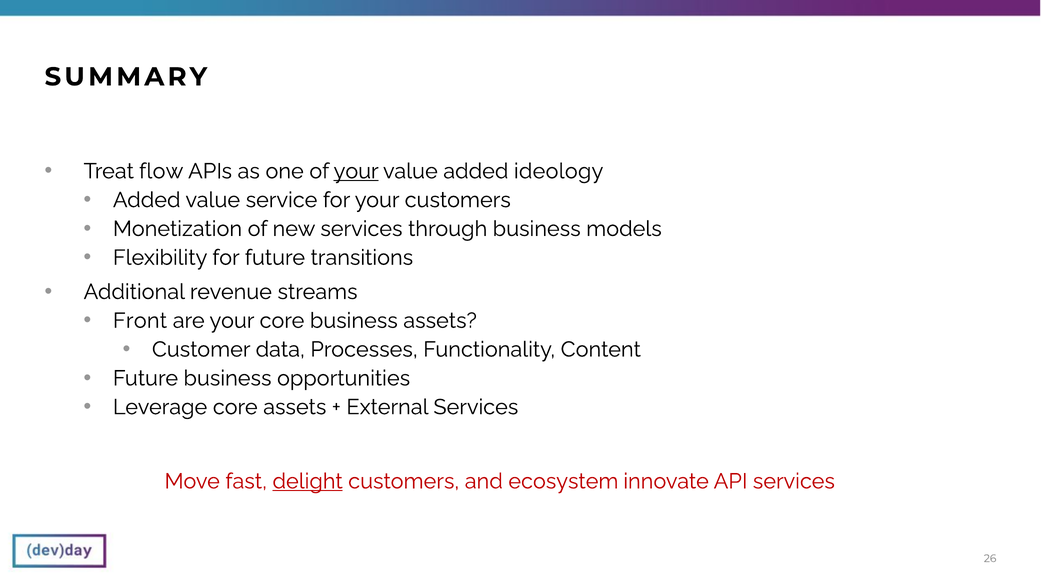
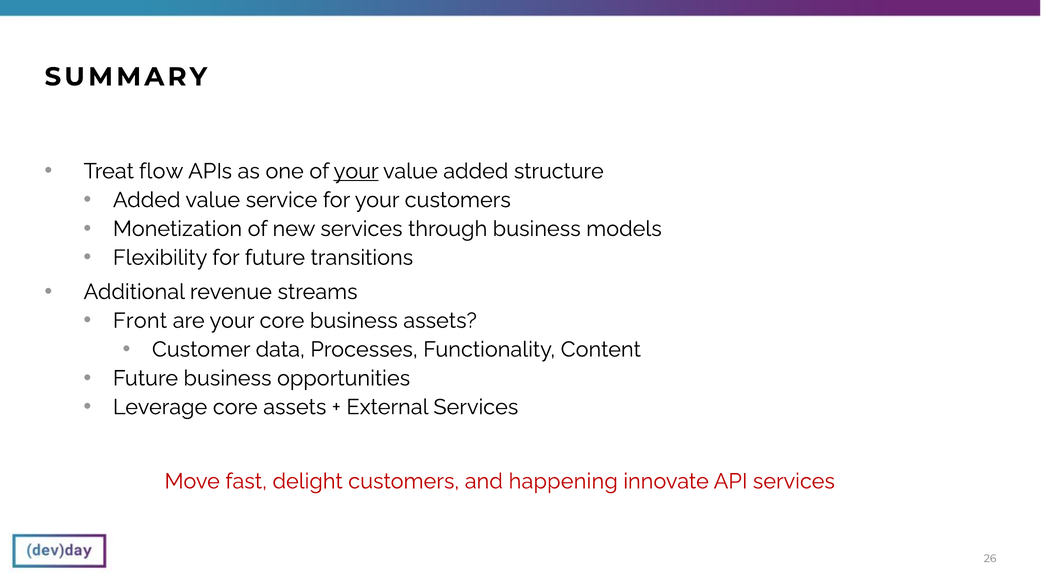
ideology: ideology -> structure (559, 171)
delight underline: present -> none (308, 482)
ecosystem: ecosystem -> happening (563, 482)
